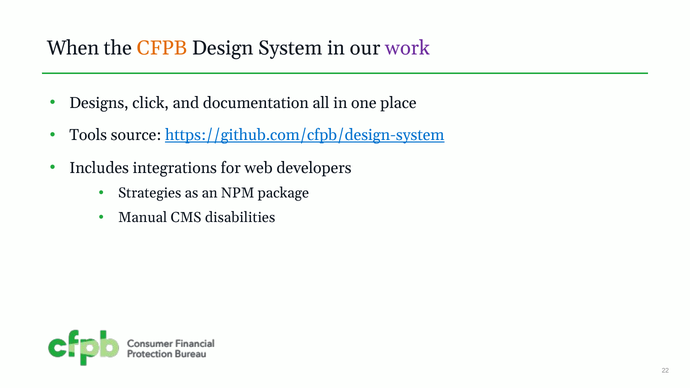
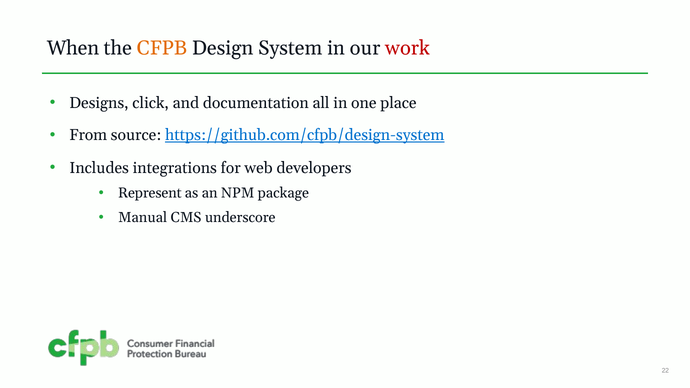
work colour: purple -> red (408, 48)
Tools: Tools -> From (88, 135)
Strategies: Strategies -> Represent (150, 193)
disabilities: disabilities -> underscore (240, 218)
